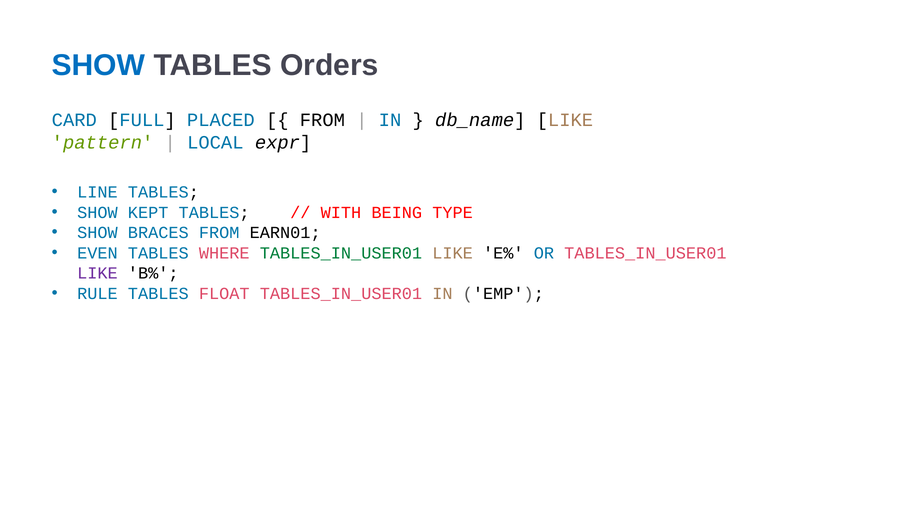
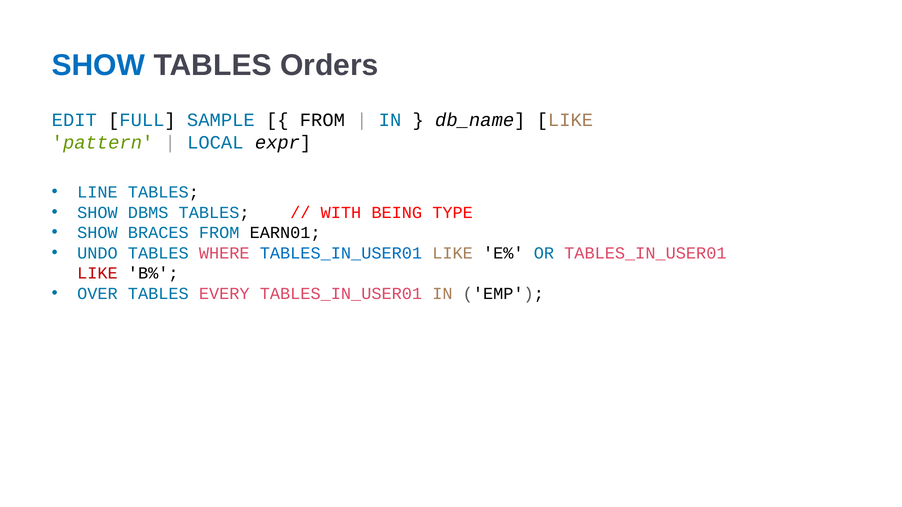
CARD: CARD -> EDIT (74, 120)
PLACED: PLACED -> SAMPLE (221, 120)
KEPT: KEPT -> DBMS (148, 213)
EVEN: EVEN -> UNDO (97, 253)
TABLES_IN_USER01 colour: green -> blue (341, 253)
LIKE colour: purple -> red (97, 274)
RULE: RULE -> OVER (97, 294)
FLOAT: FLOAT -> EVERY (224, 294)
